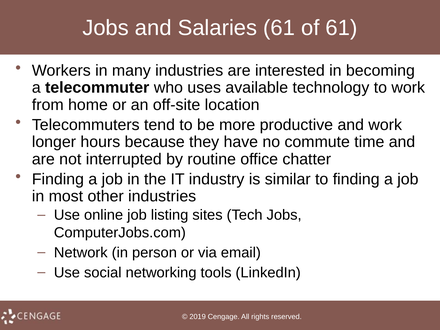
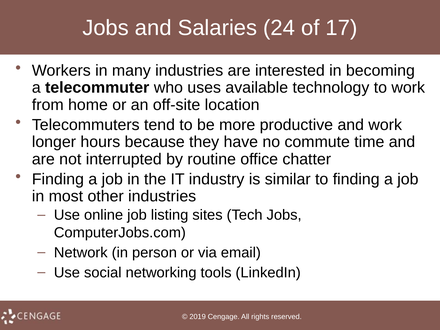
Salaries 61: 61 -> 24 (279, 28)
of 61: 61 -> 17 (341, 28)
